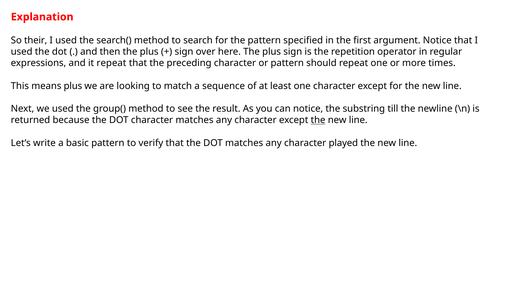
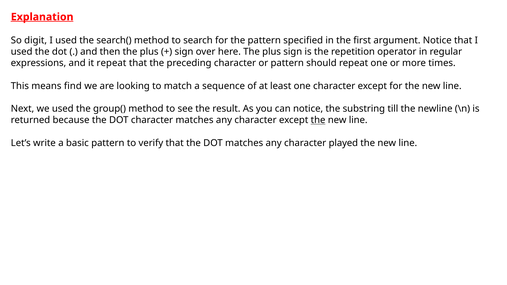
Explanation underline: none -> present (42, 17)
their: their -> digit (36, 40)
means plus: plus -> find (73, 86)
